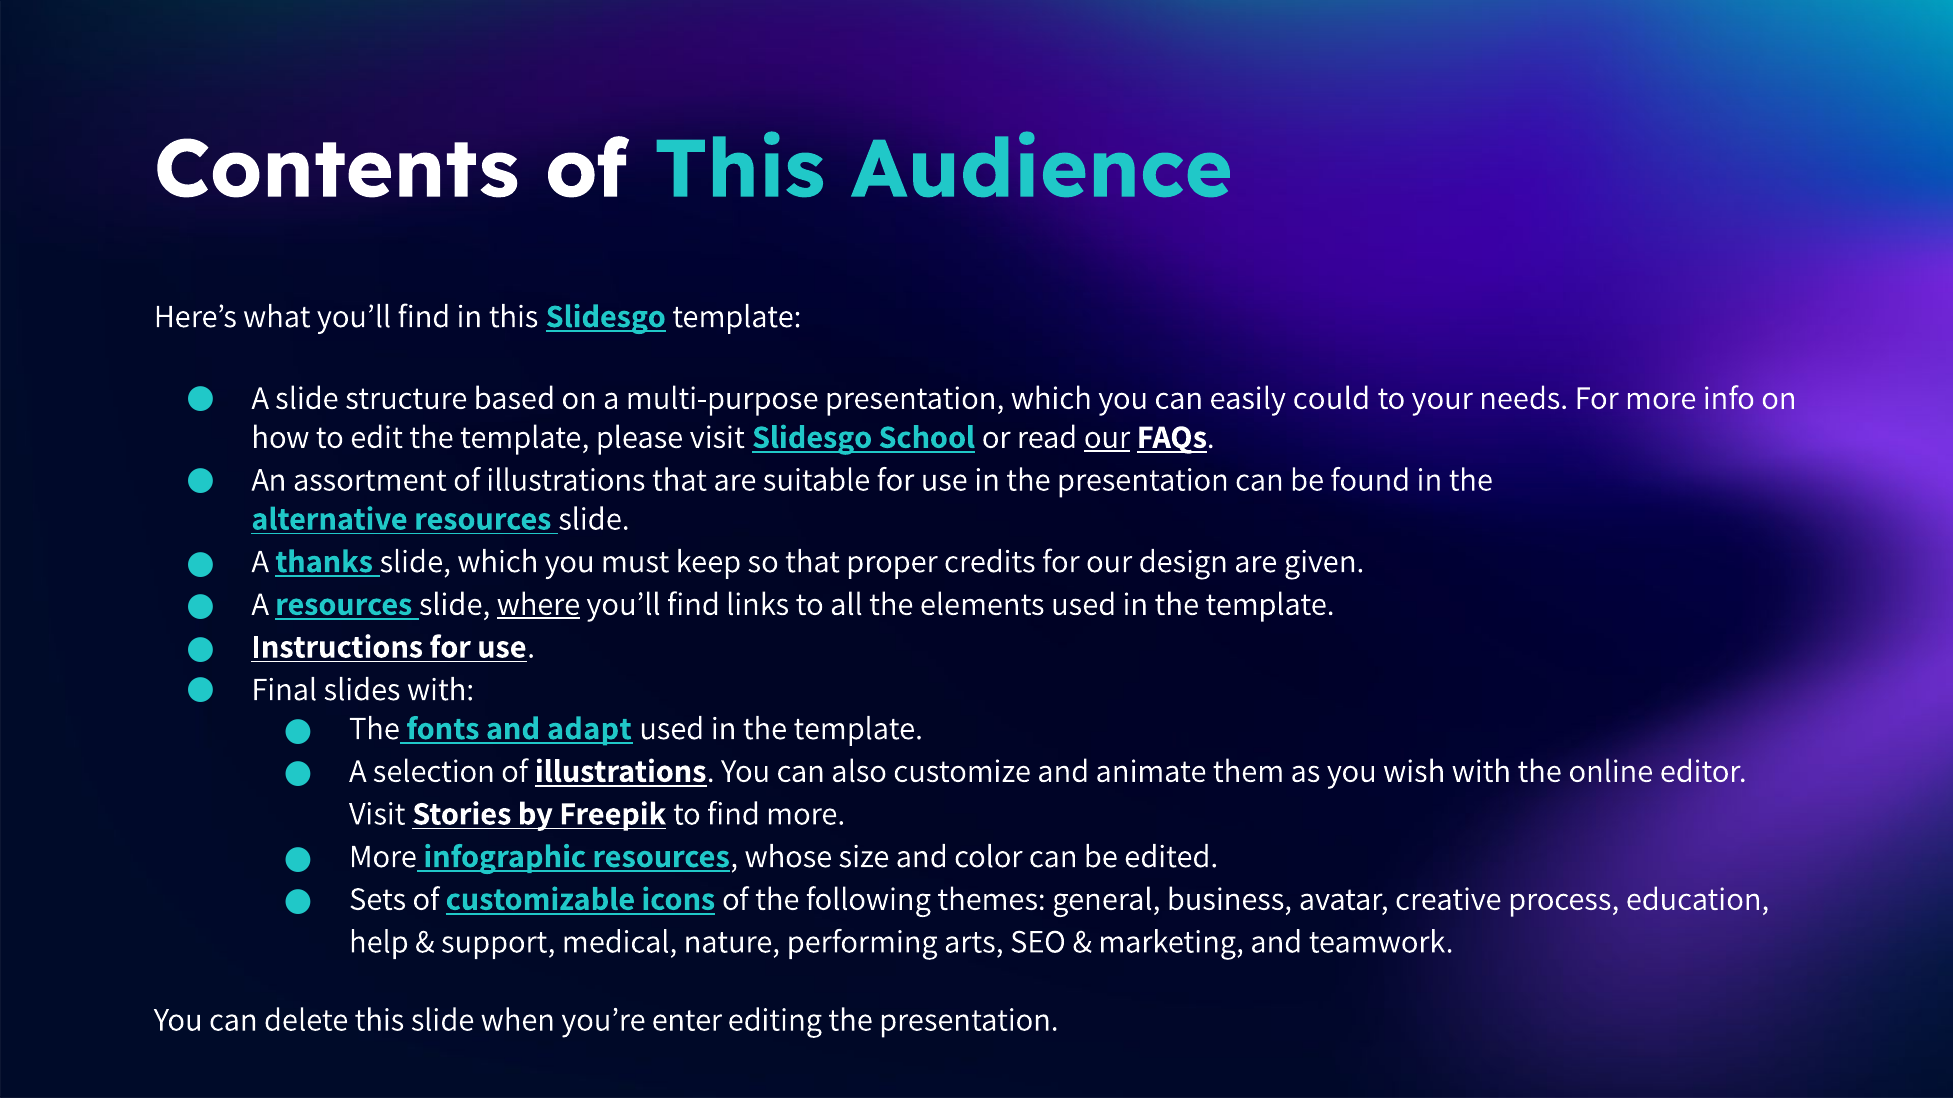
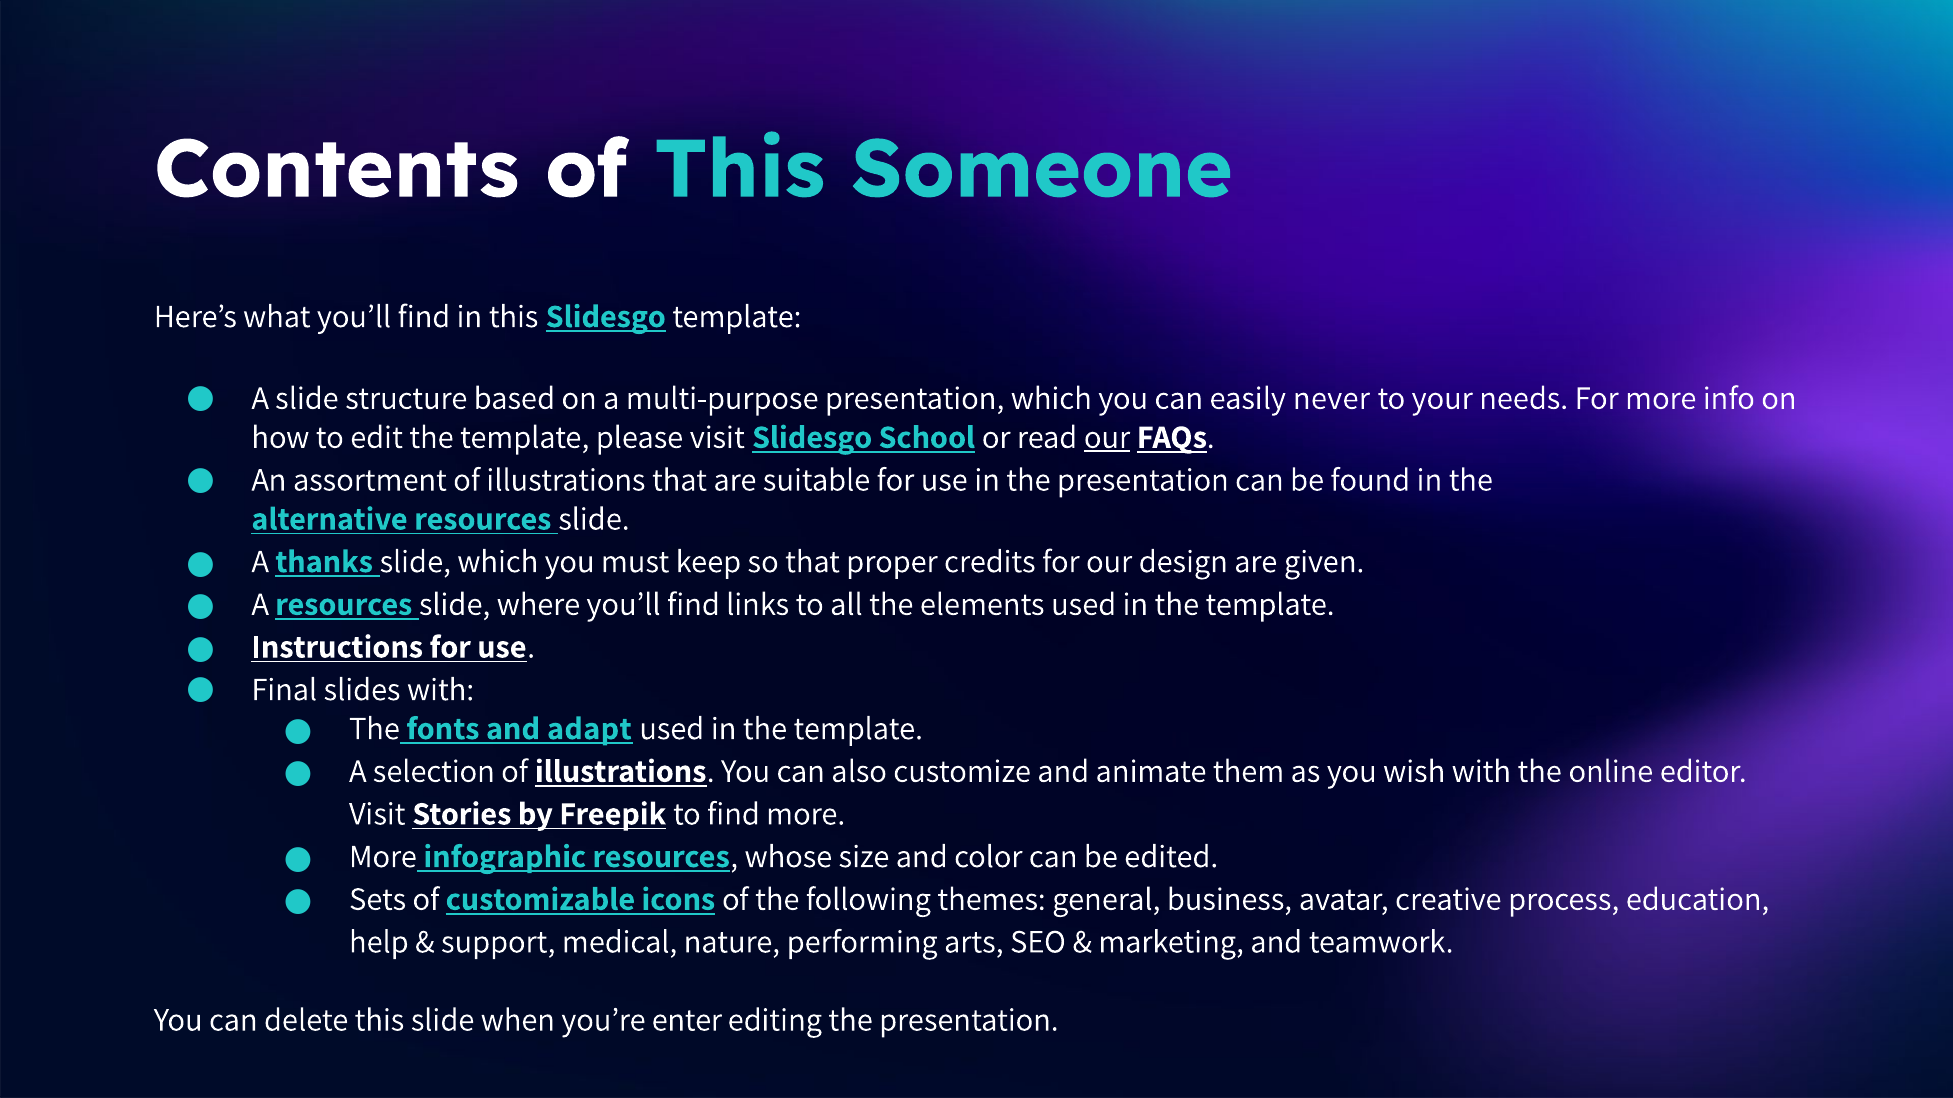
Audience: Audience -> Someone (1042, 170)
could: could -> never (1331, 398)
where underline: present -> none (538, 604)
